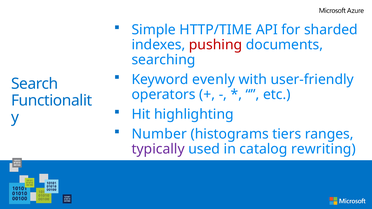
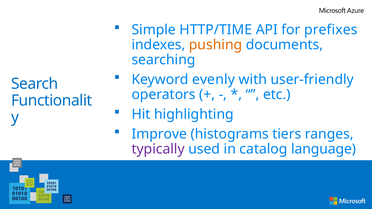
sharded: sharded -> prefixes (331, 30)
pushing colour: red -> orange (216, 45)
Number: Number -> Improve (159, 134)
rewriting: rewriting -> language (324, 149)
